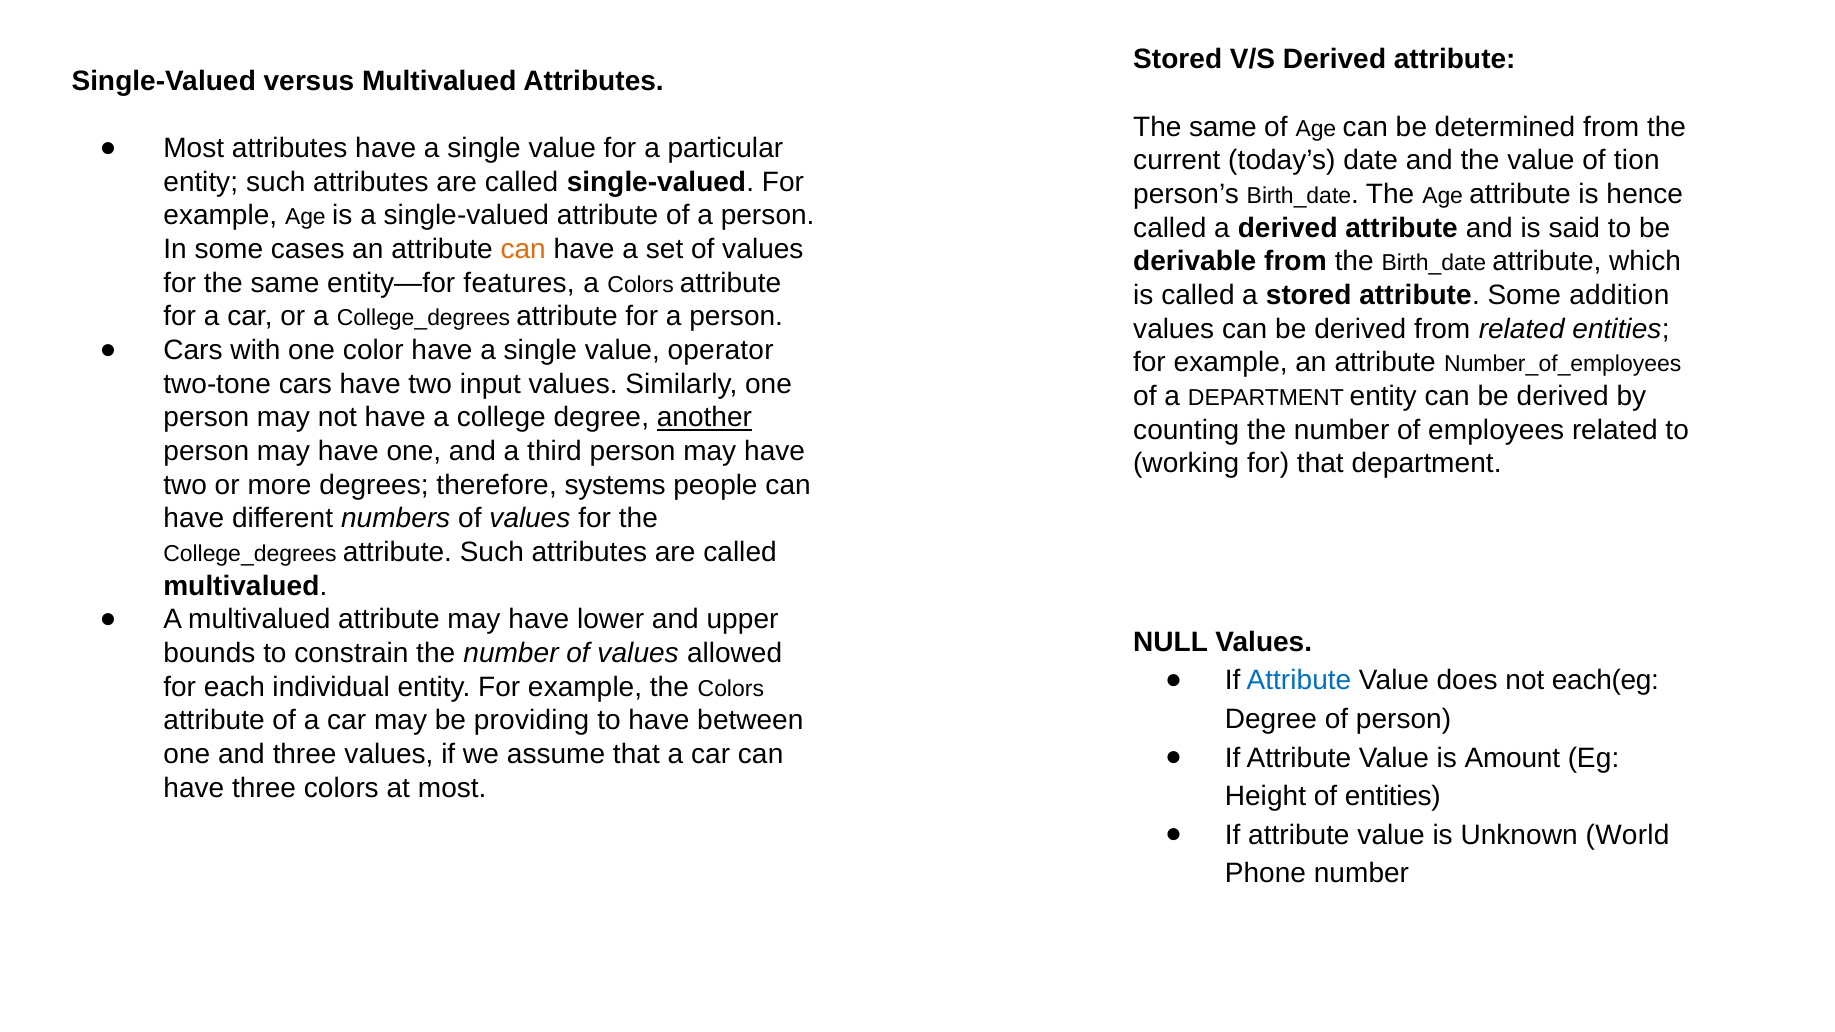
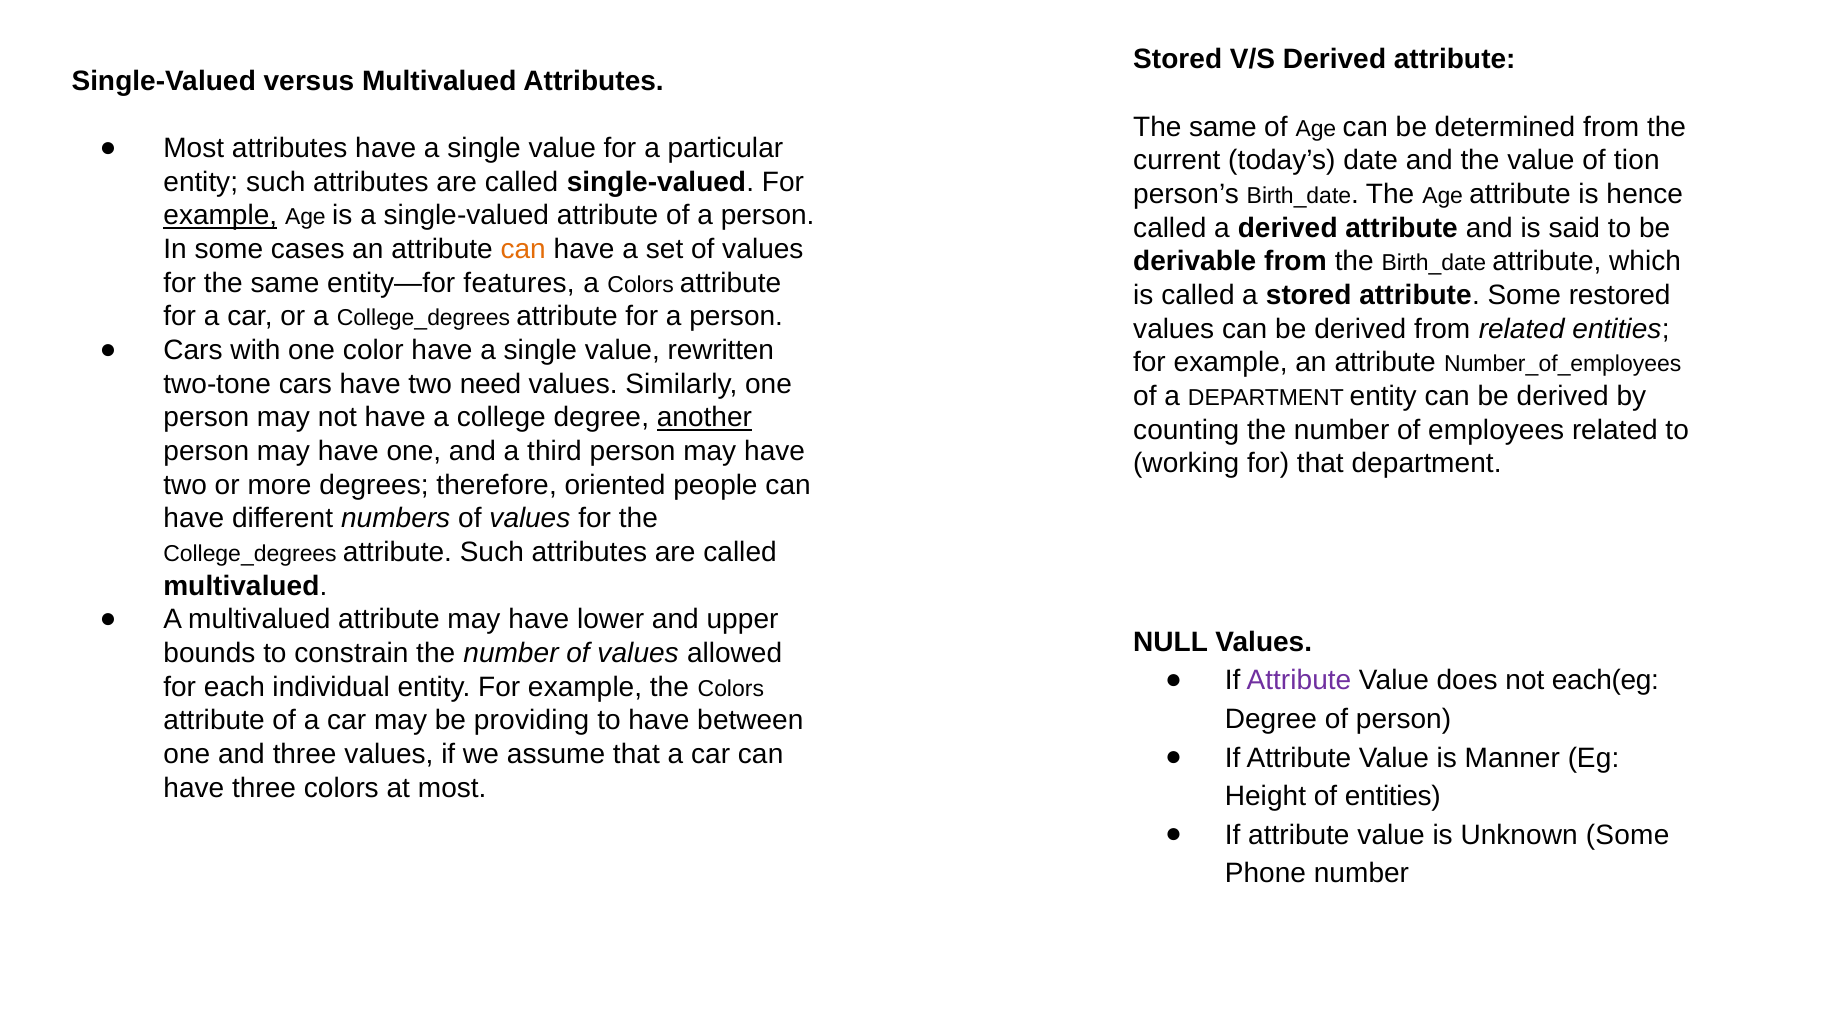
example underline: none -> present (220, 216)
addition: addition -> restored (1620, 295)
operator: operator -> rewritten (721, 350)
input: input -> need (491, 384)
systems: systems -> oriented (615, 485)
Attribute colour: blue -> purple (1299, 681)
Amount: Amount -> Manner (1512, 758)
Unknown World: World -> Some (1628, 835)
